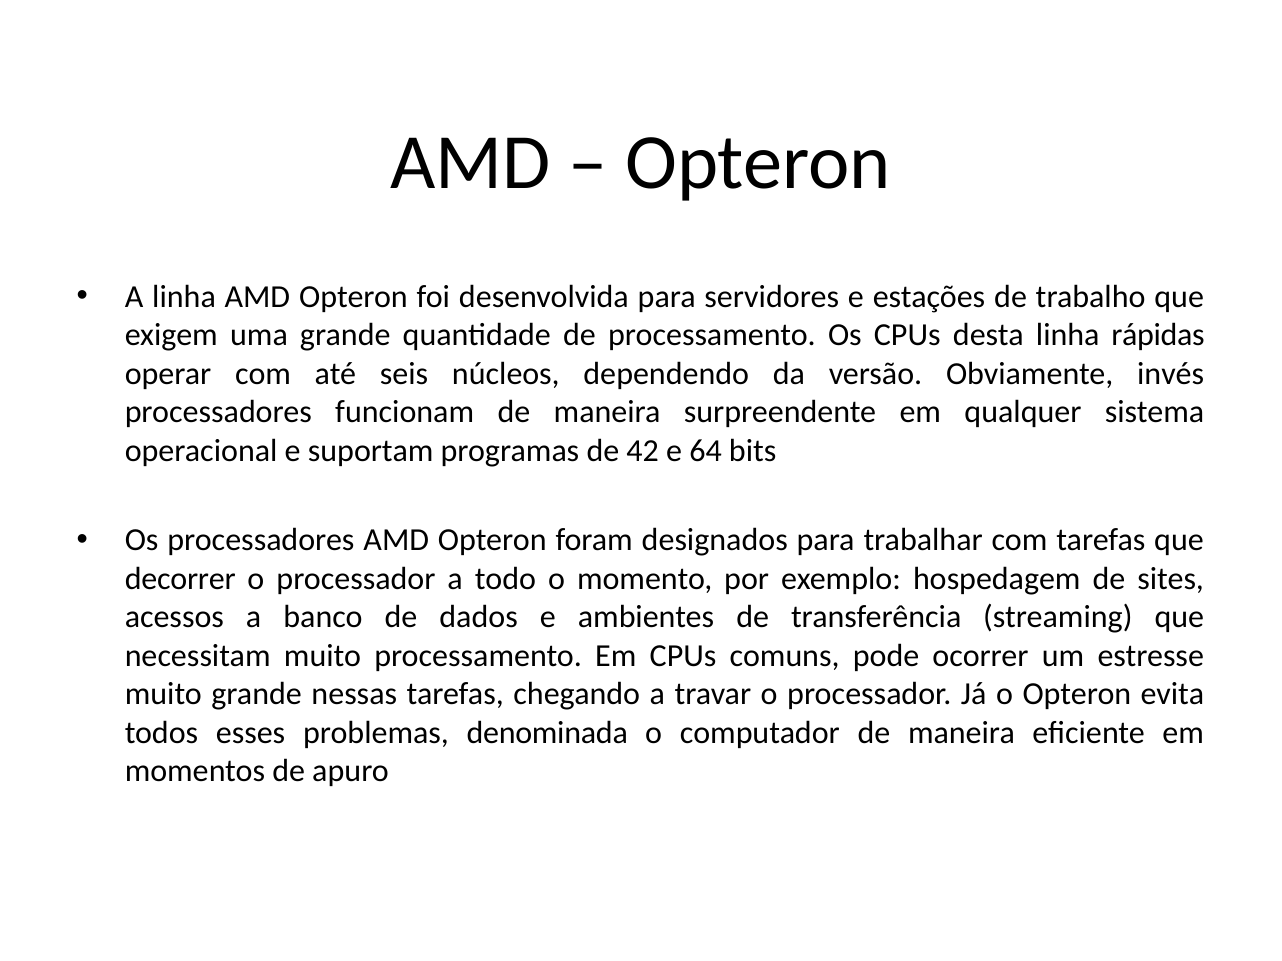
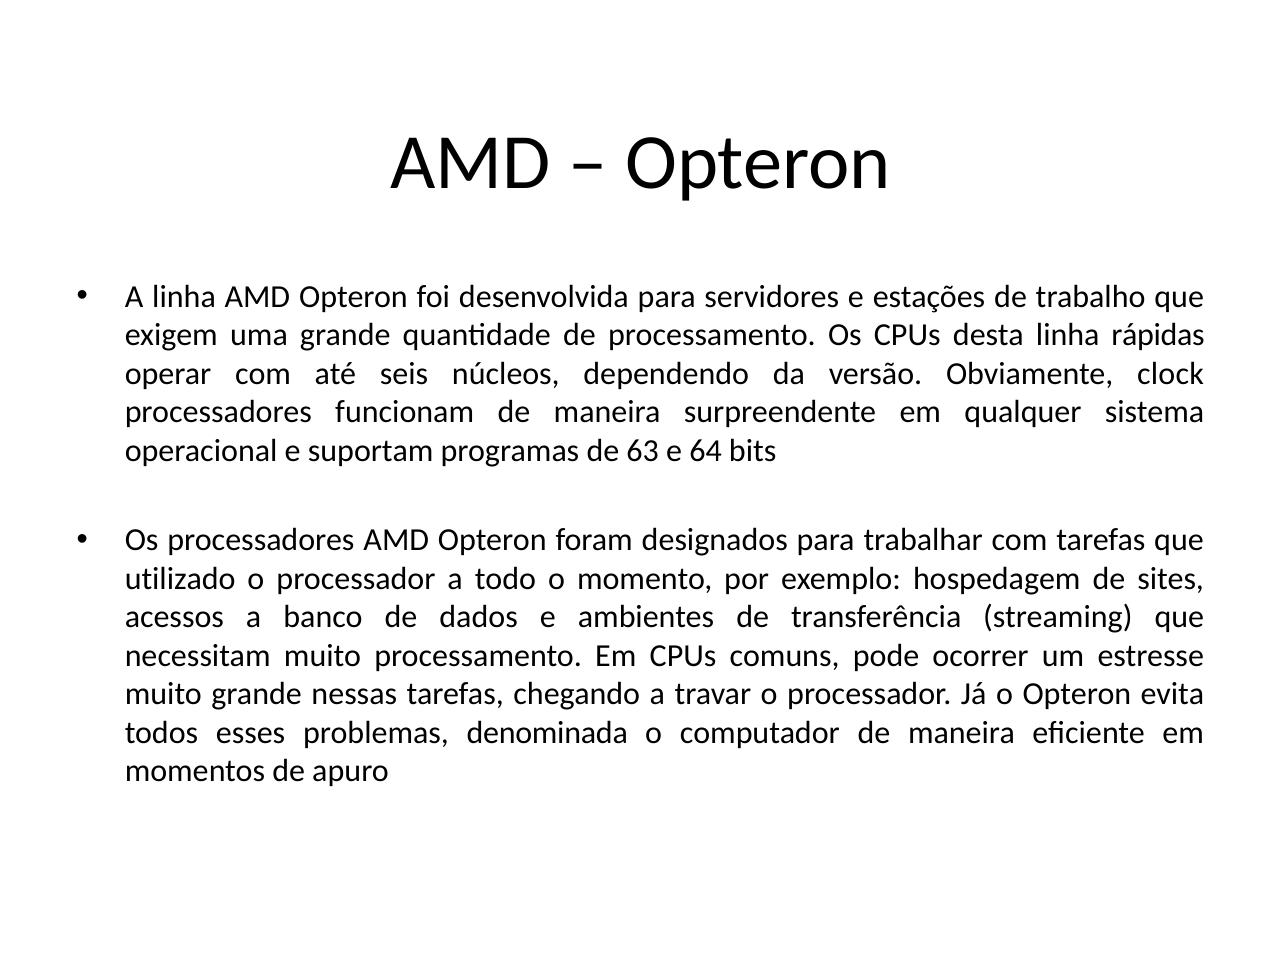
invés: invés -> clock (1171, 374)
42: 42 -> 63 (643, 451)
decorrer: decorrer -> utilizado (180, 579)
